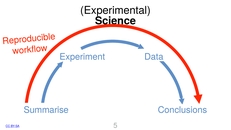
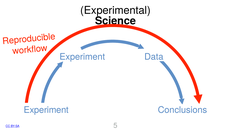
Summarise: Summarise -> Experiment (46, 110)
